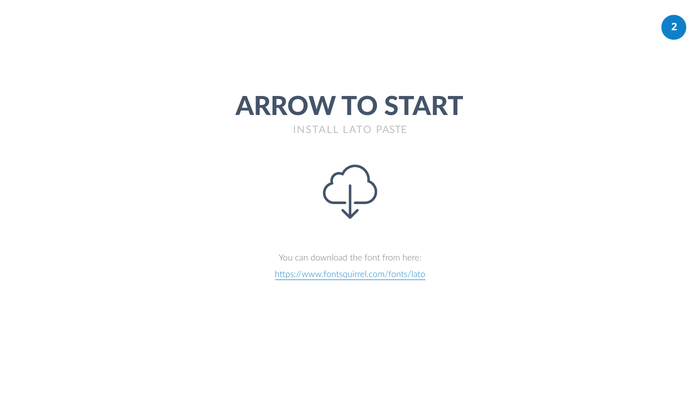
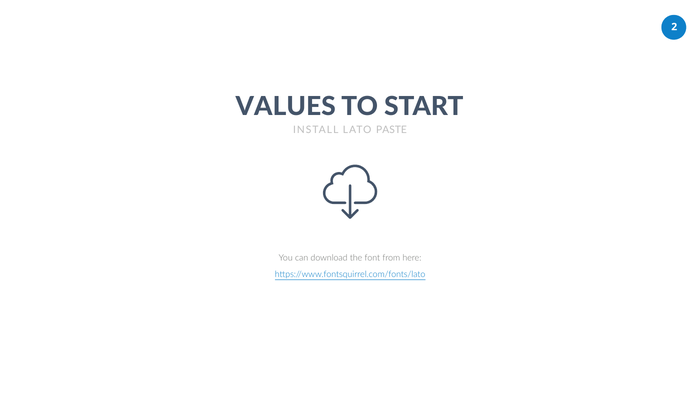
ARROW: ARROW -> VALUES (286, 107)
